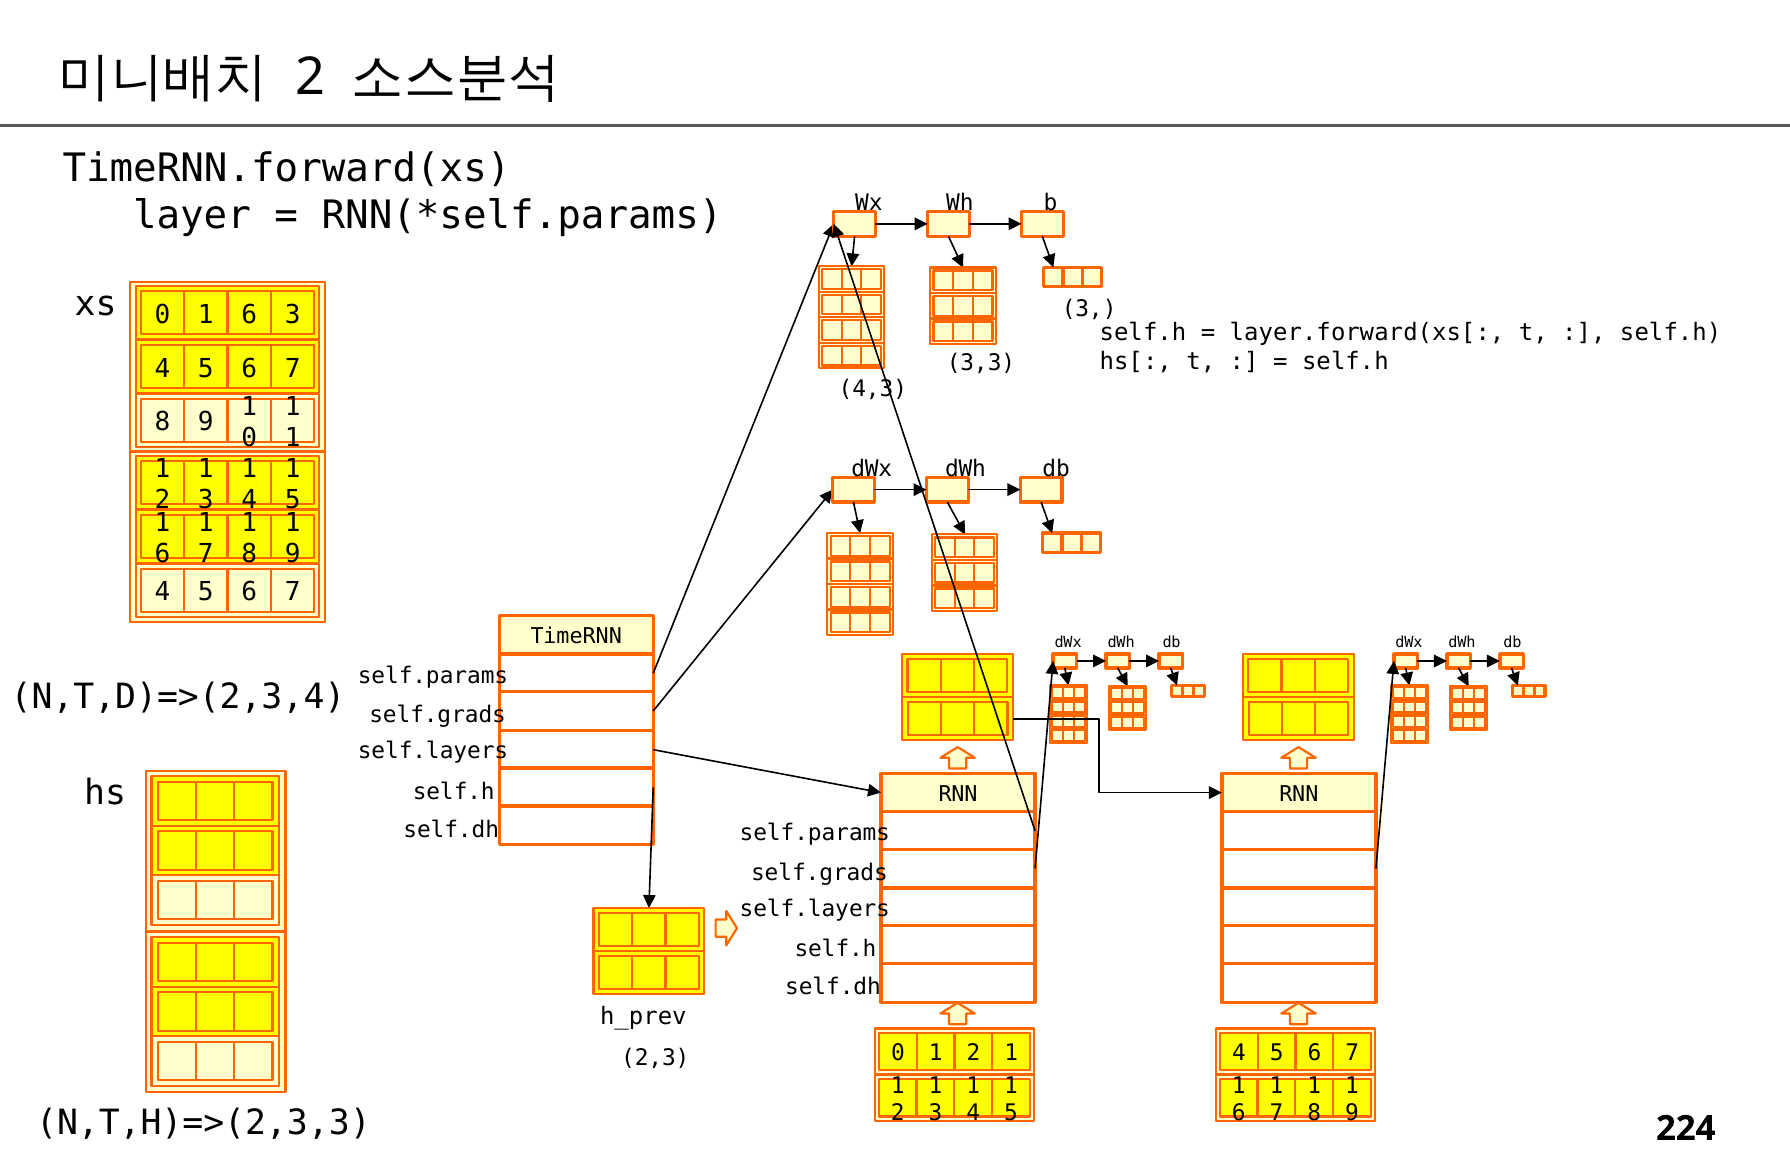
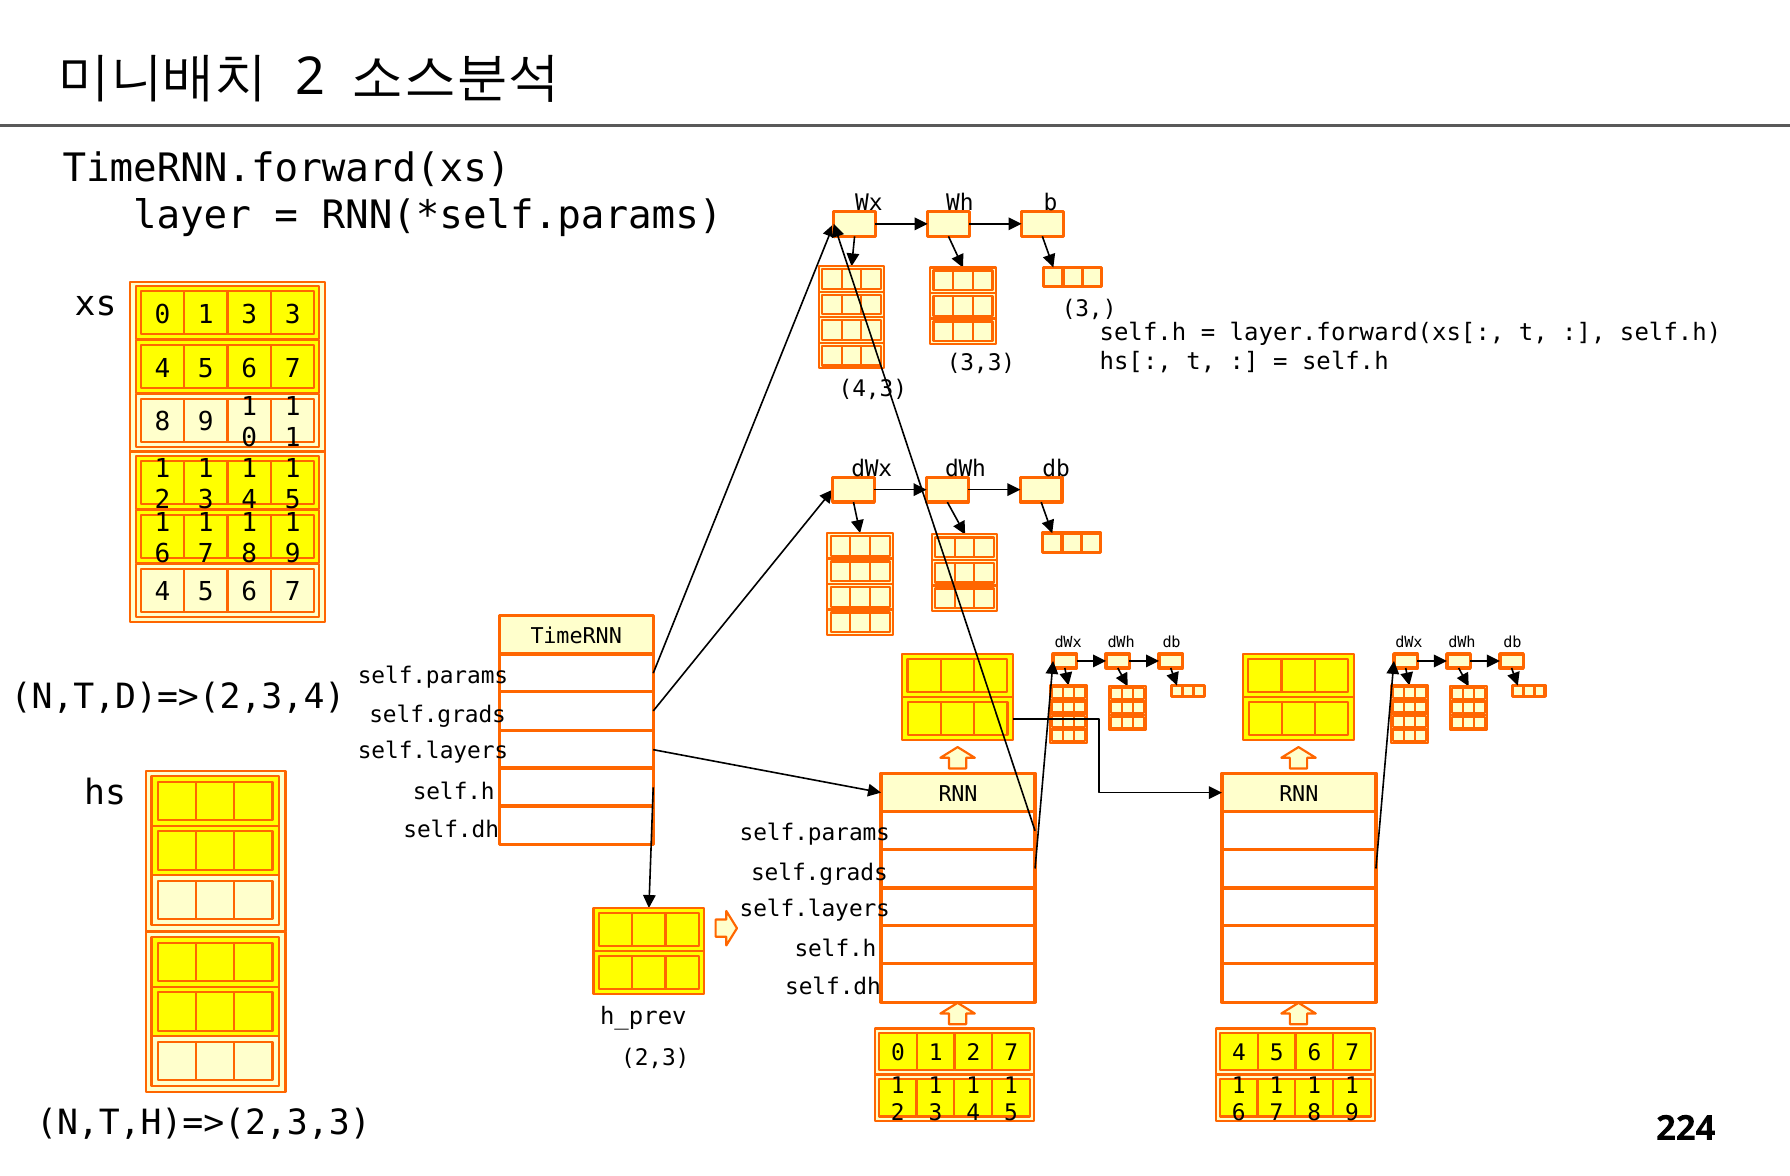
0 1 6: 6 -> 3 (249, 314)
0 1 2 1: 1 -> 7 (1011, 1053)
